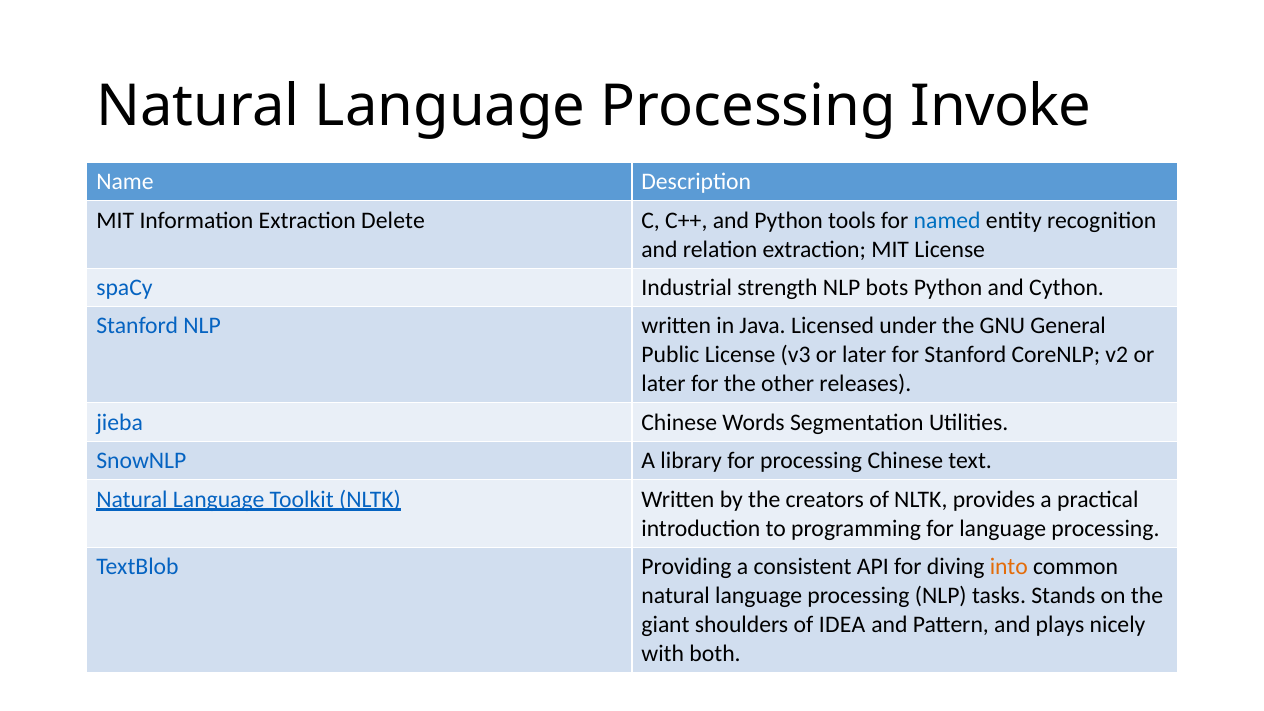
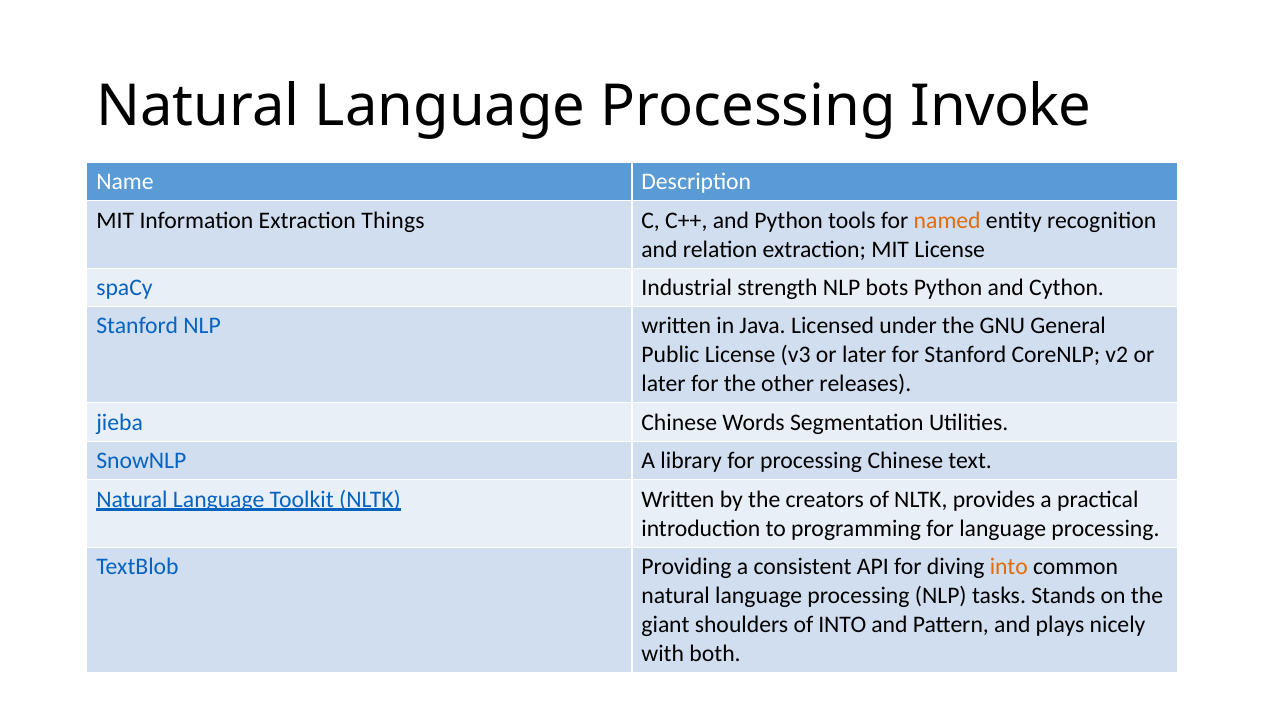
Delete: Delete -> Things (393, 220)
named colour: blue -> orange (947, 220)
of IDEA: IDEA -> INTO (842, 624)
